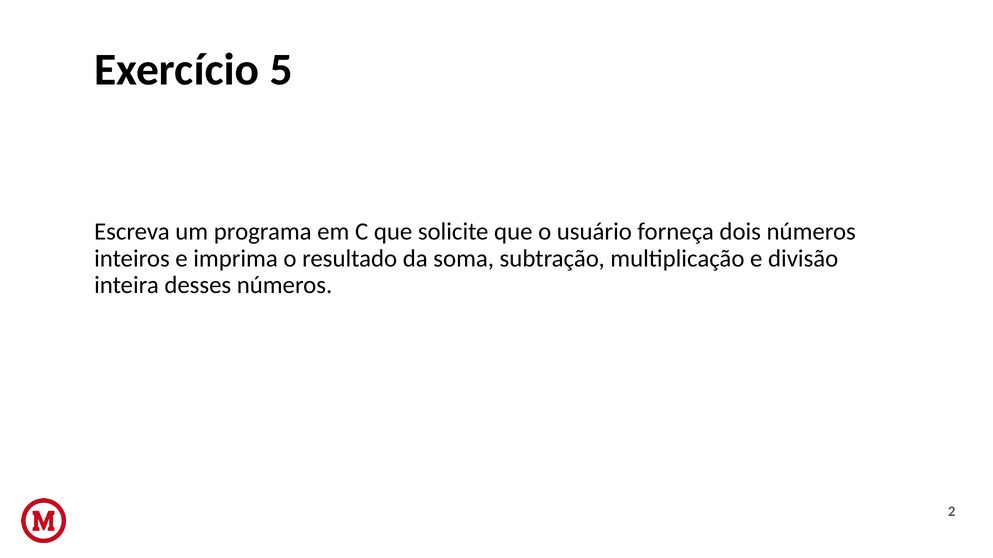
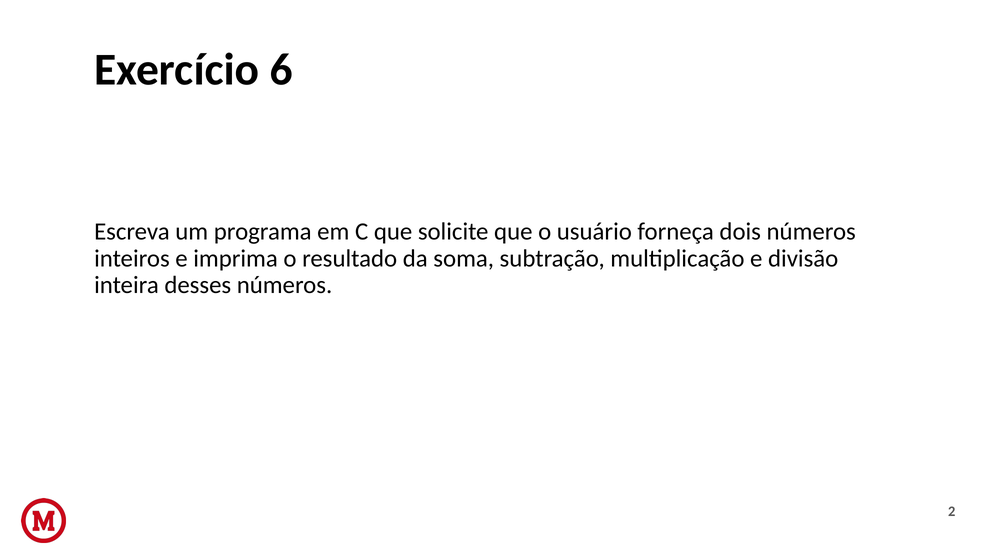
5: 5 -> 6 (281, 70)
